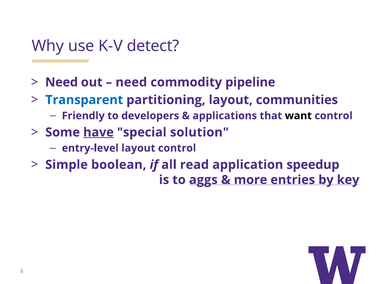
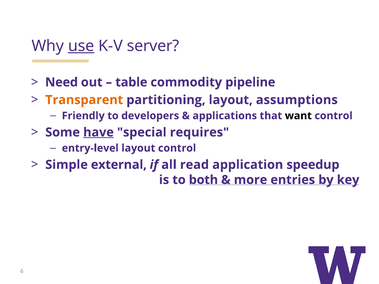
use underline: none -> present (81, 46)
detect: detect -> server (153, 46)
need: need -> table (131, 82)
Transparent colour: blue -> orange (84, 100)
communities: communities -> assumptions (297, 100)
solution: solution -> requires (199, 132)
boolean: boolean -> external (119, 165)
aggs: aggs -> both (203, 180)
